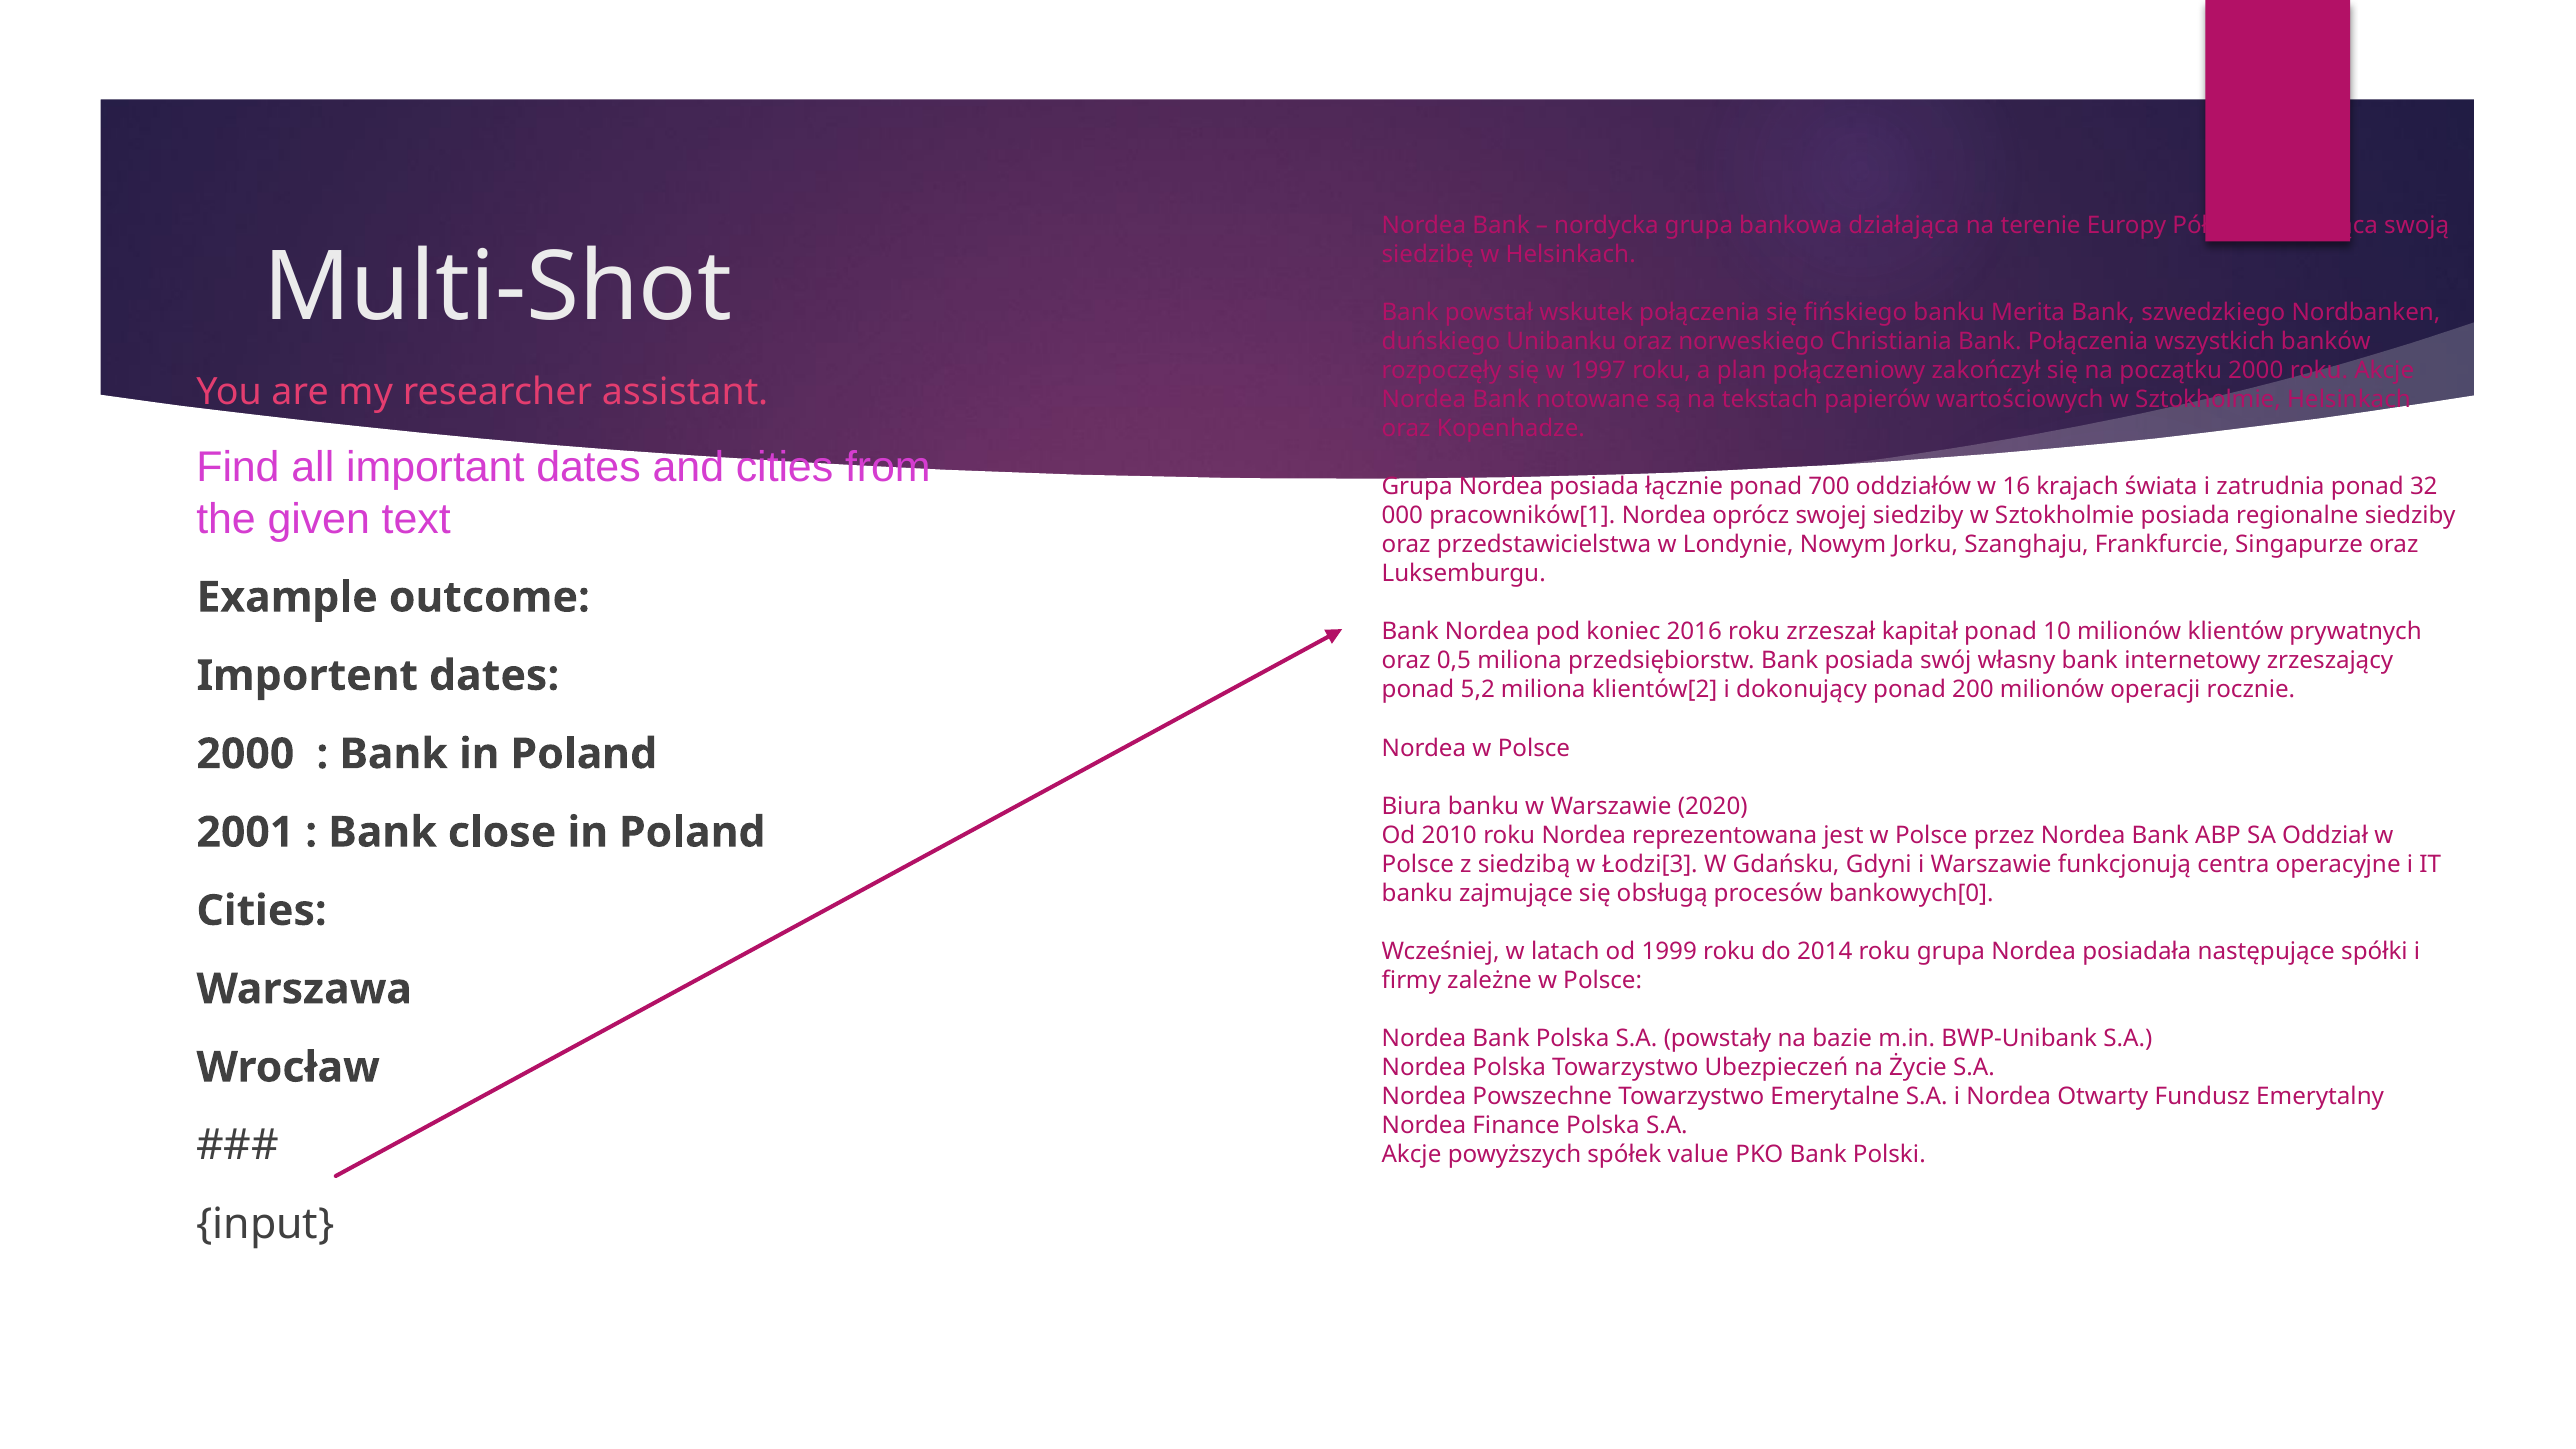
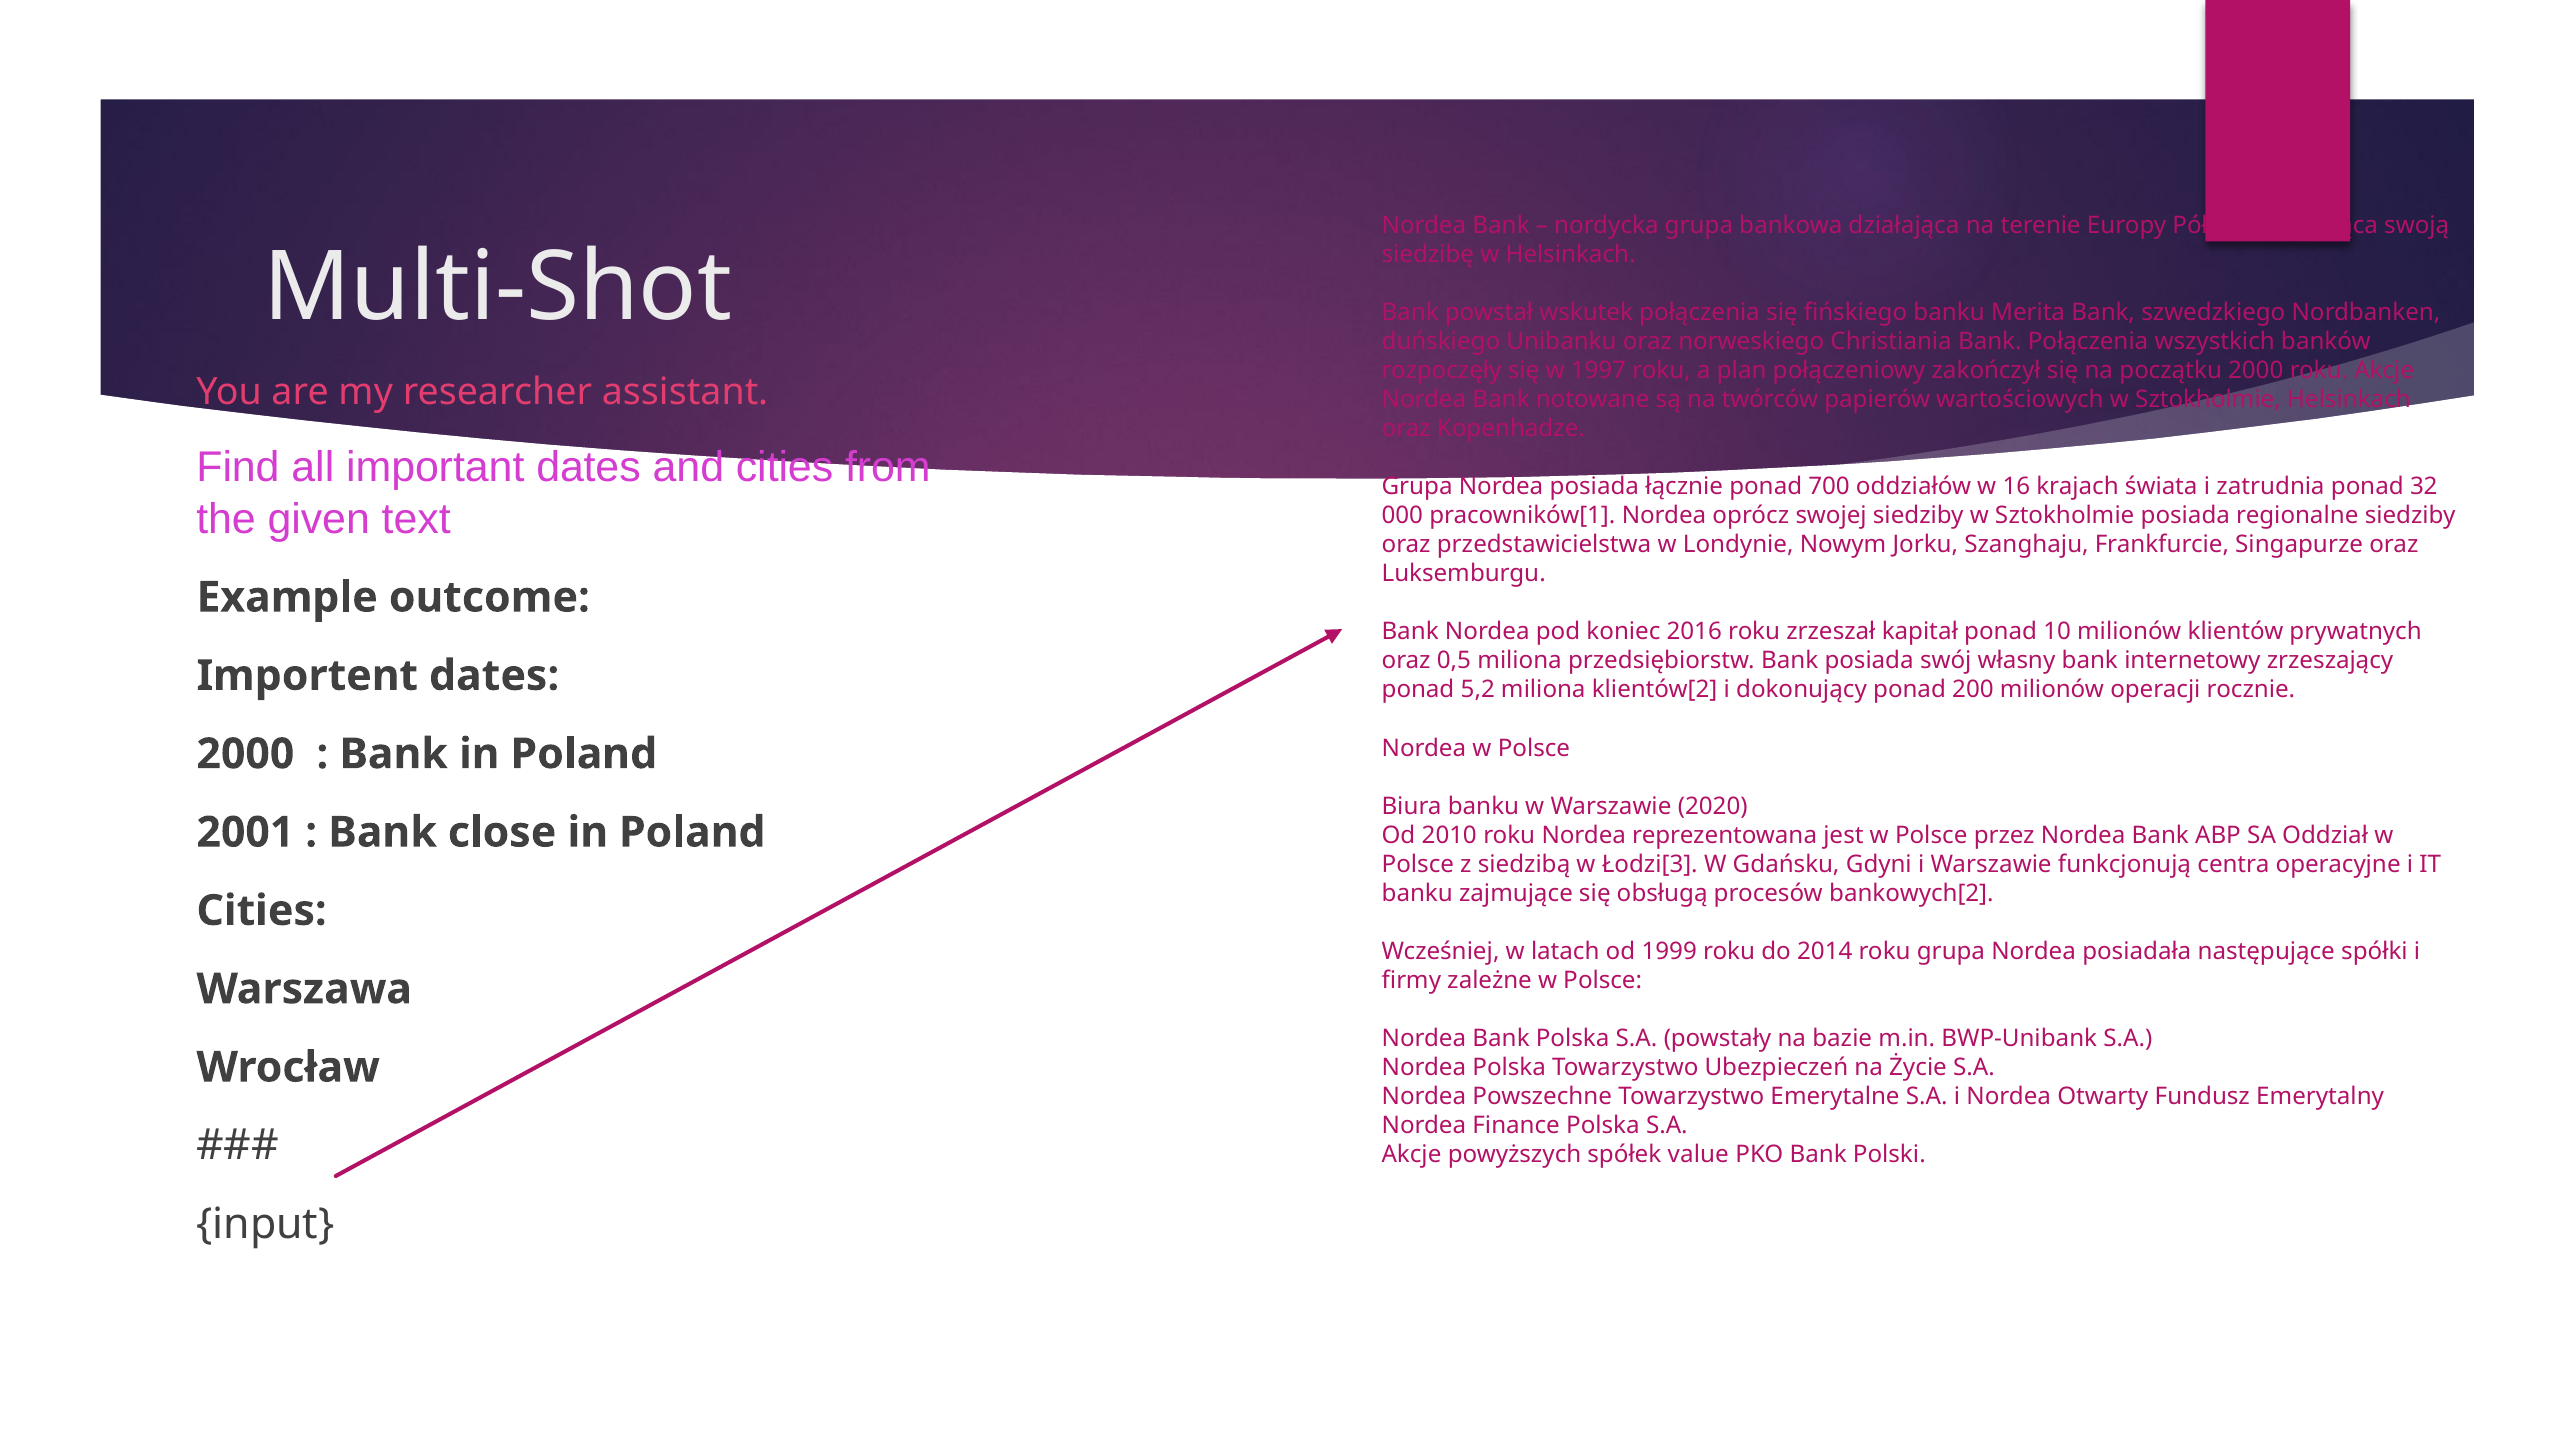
tekstach: tekstach -> twórców (1770, 399)
bankowych[0: bankowych[0 -> bankowych[2 (1911, 893)
